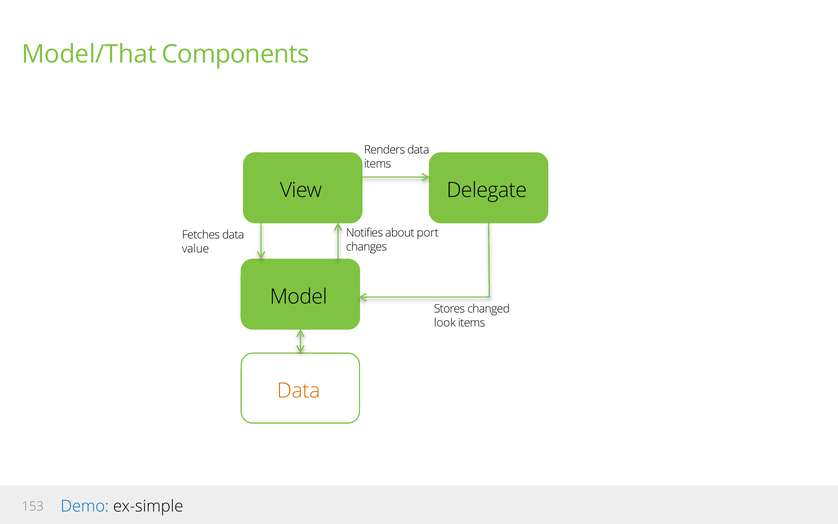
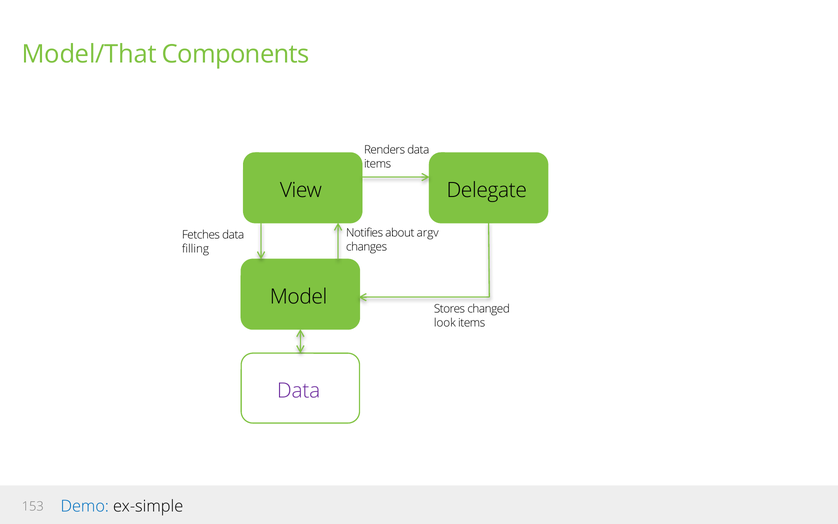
port: port -> argv (428, 233)
value: value -> filling (195, 249)
Data colour: orange -> purple (299, 391)
